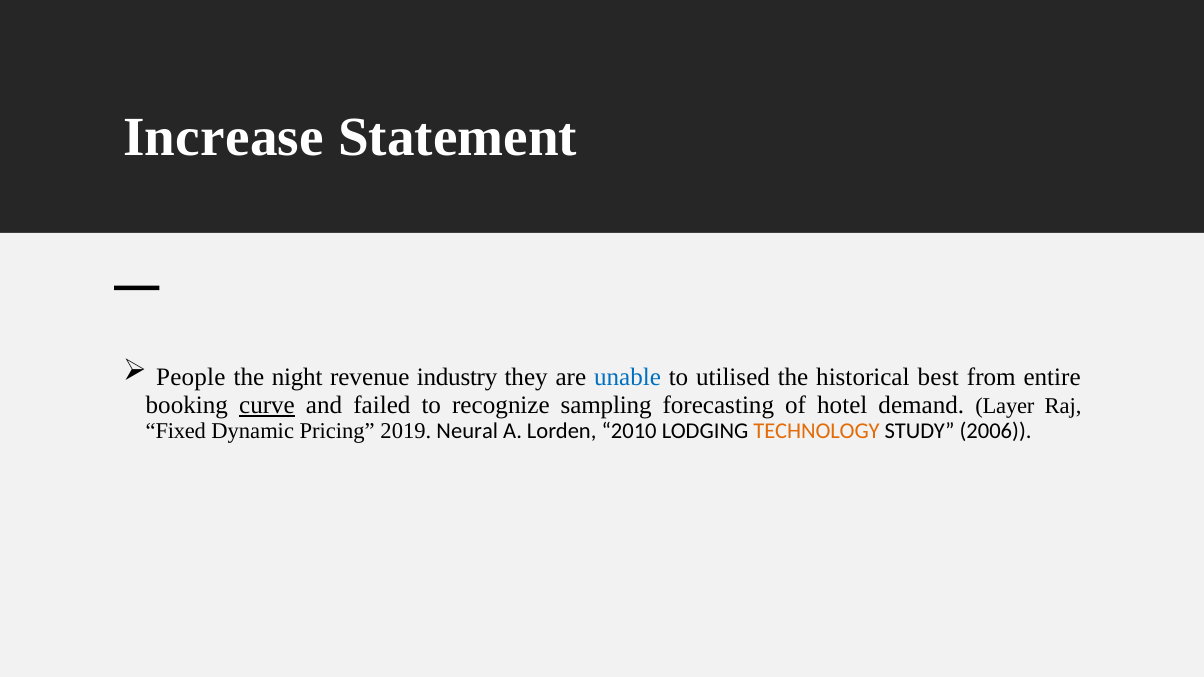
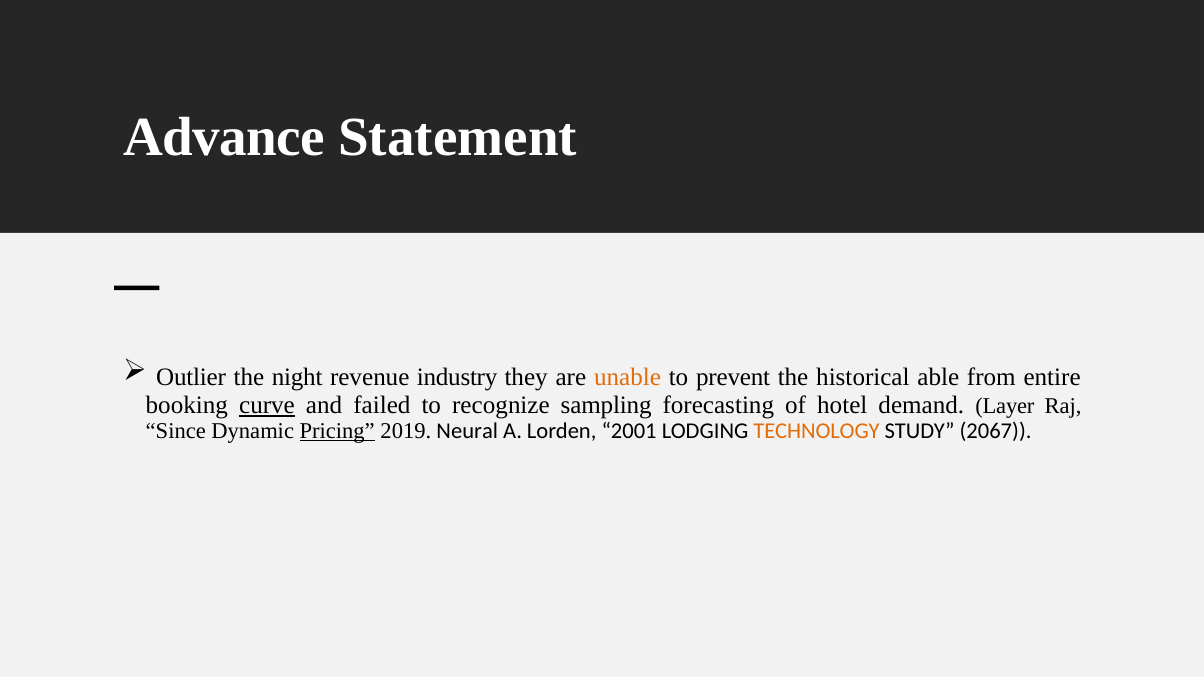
Increase: Increase -> Advance (224, 138)
People: People -> Outlier (191, 377)
unable colour: blue -> orange (627, 377)
utilised: utilised -> prevent (733, 377)
best: best -> able (938, 377)
Fixed: Fixed -> Since (176, 431)
Pricing underline: none -> present (337, 431)
2010: 2010 -> 2001 (629, 431)
2006: 2006 -> 2067 (996, 431)
